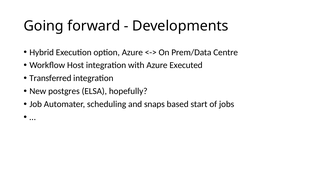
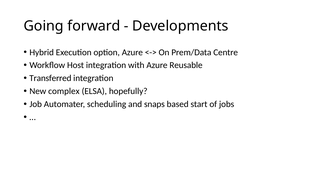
Executed: Executed -> Reusable (186, 65)
postgres: postgres -> complex (64, 91)
